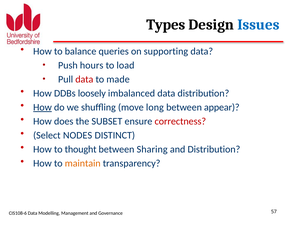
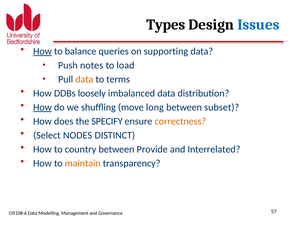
How underline: none -> present (42, 51)
hours: hours -> notes (92, 65)
data colour: red -> orange (84, 79)
made: made -> terms (118, 79)
appear: appear -> subset (222, 107)
SUBSET: SUBSET -> SPECIFY (107, 121)
correctness colour: red -> orange (180, 121)
thought: thought -> country (81, 149)
Sharing: Sharing -> Provide (152, 149)
and Distribution: Distribution -> Interrelated (214, 149)
